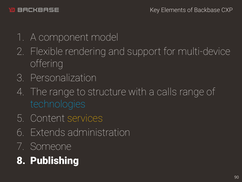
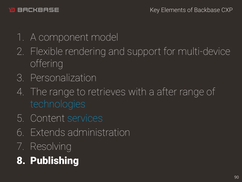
structure: structure -> retrieves (107, 92)
calls: calls -> after (167, 92)
services colour: yellow -> light blue (85, 118)
Someone: Someone -> Resolving (51, 146)
